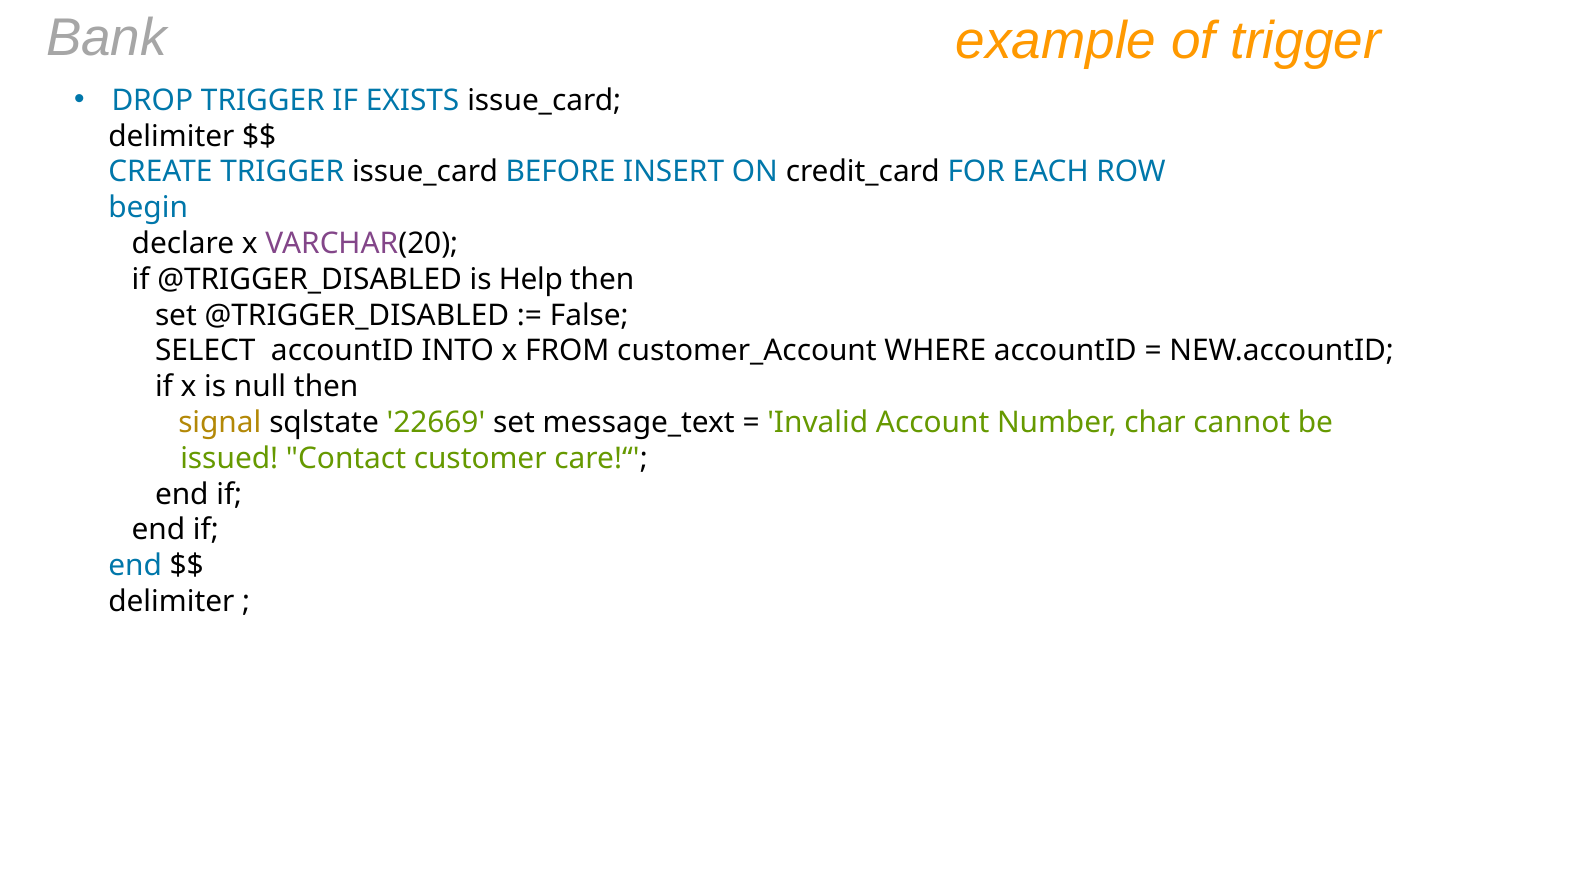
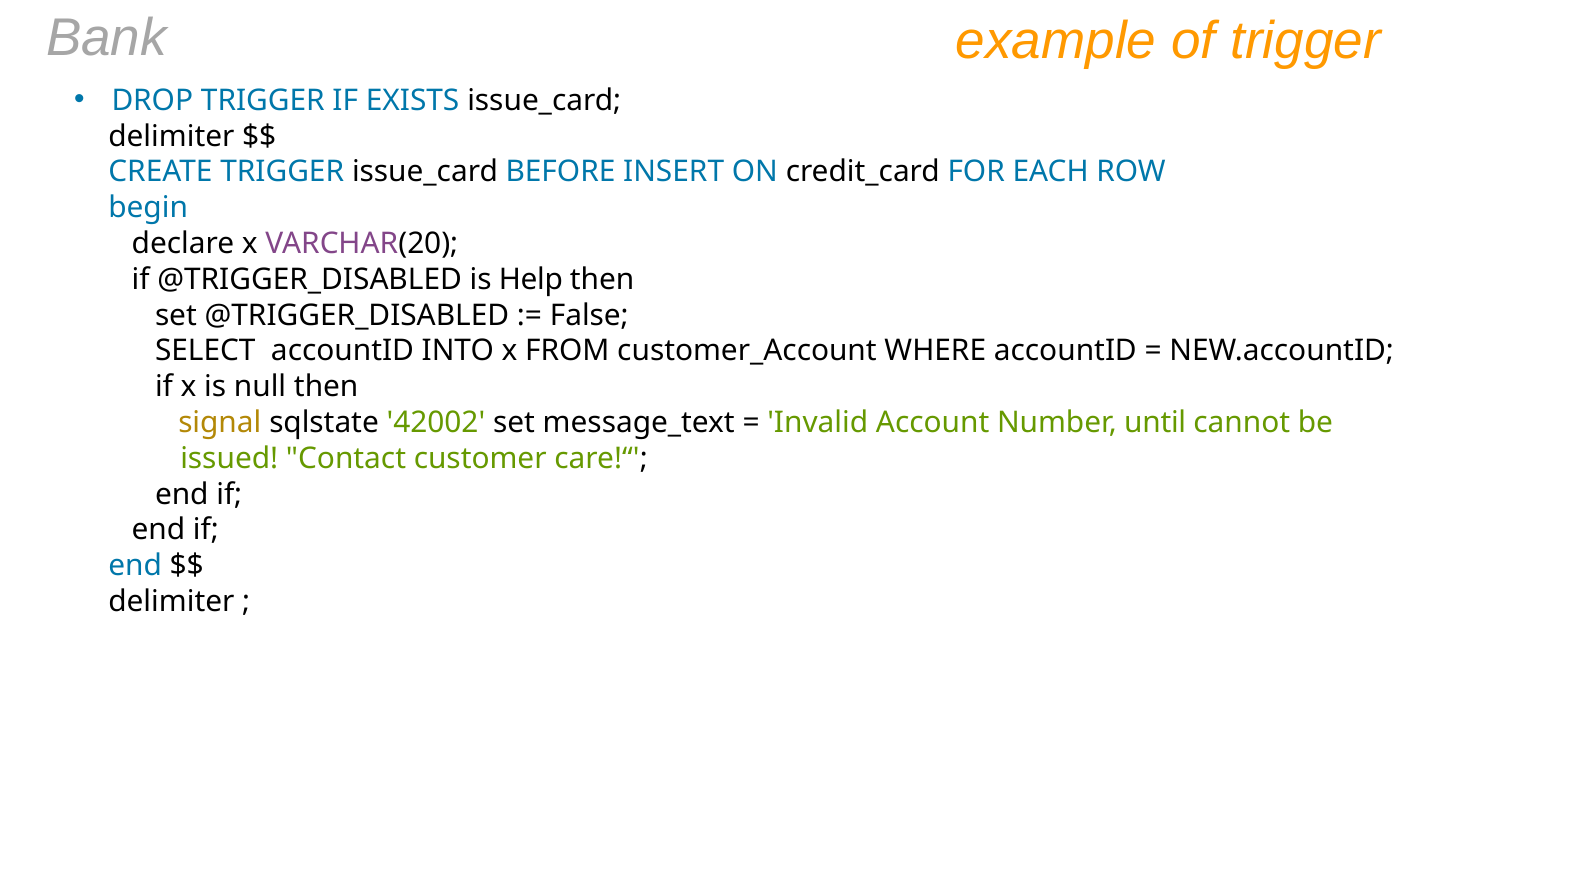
22669: 22669 -> 42002 (436, 423)
char: char -> until (1155, 423)
